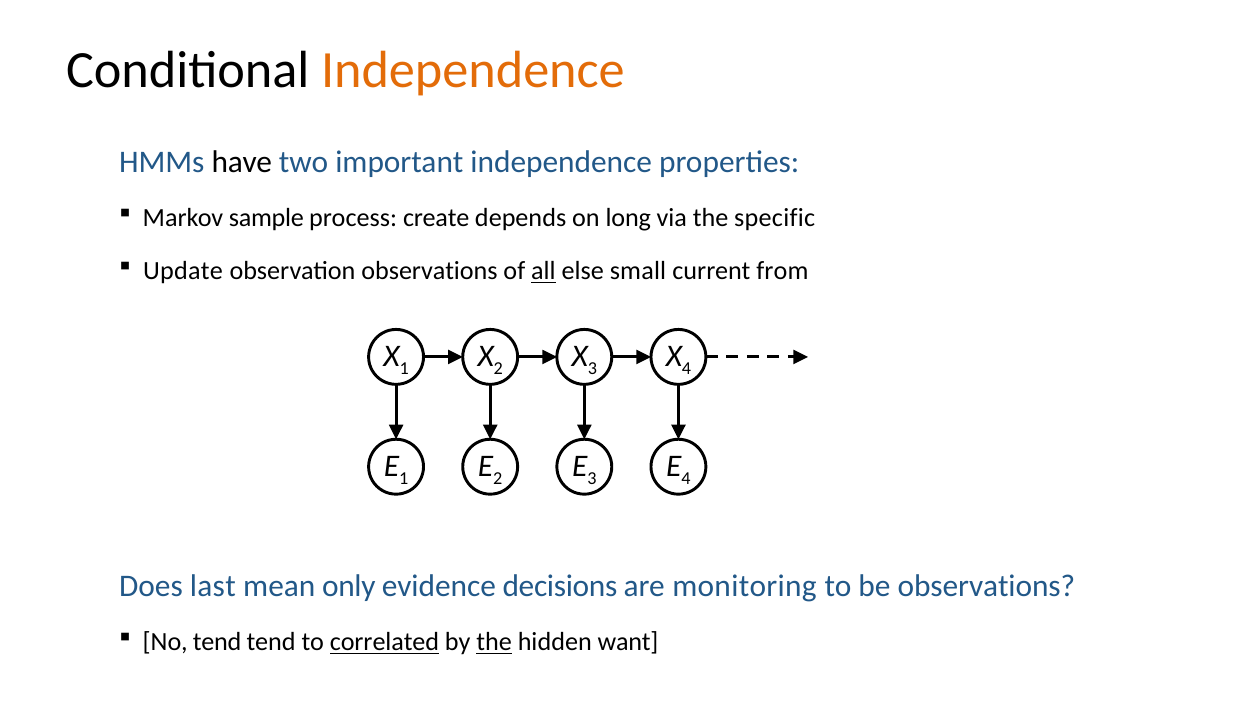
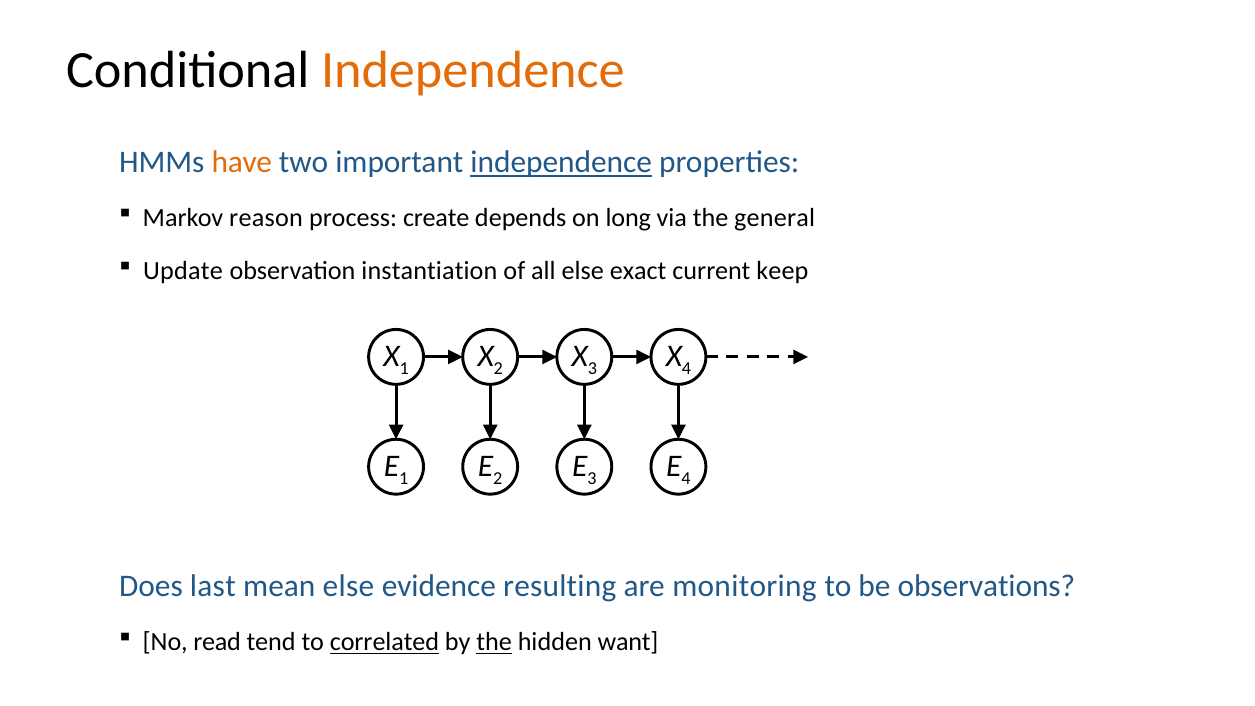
have colour: black -> orange (242, 162)
independence underline: none -> present (561, 162)
sample: sample -> reason (266, 218)
specific: specific -> general (775, 218)
observation observations: observations -> instantiation (429, 271)
all underline: present -> none (543, 271)
small: small -> exact (638, 271)
from: from -> keep (782, 271)
mean only: only -> else (348, 586)
decisions: decisions -> resulting (560, 586)
No tend: tend -> read (217, 642)
